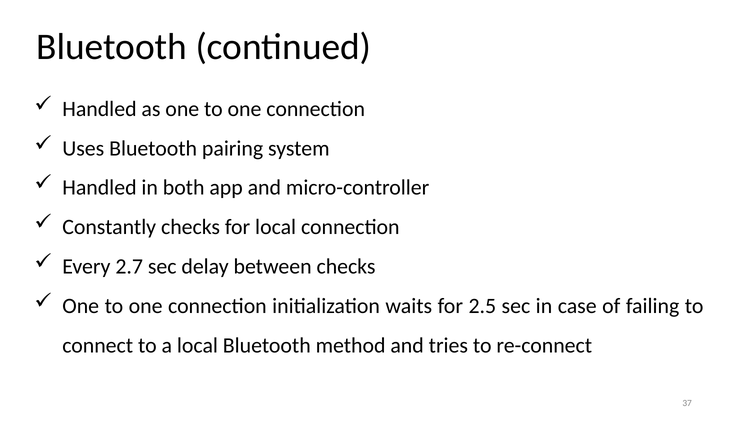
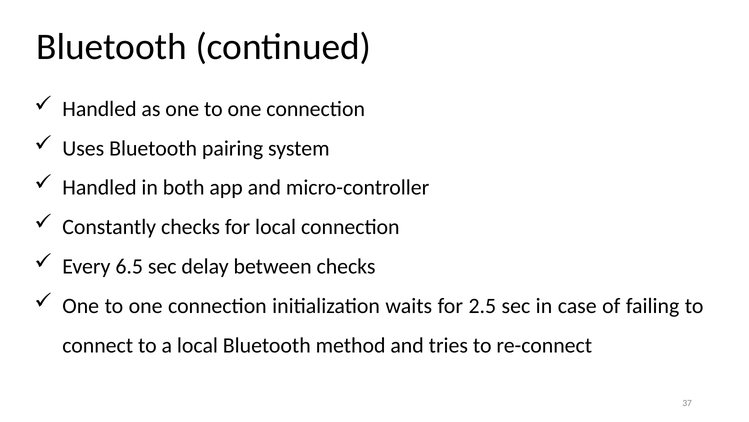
2.7: 2.7 -> 6.5 (129, 266)
